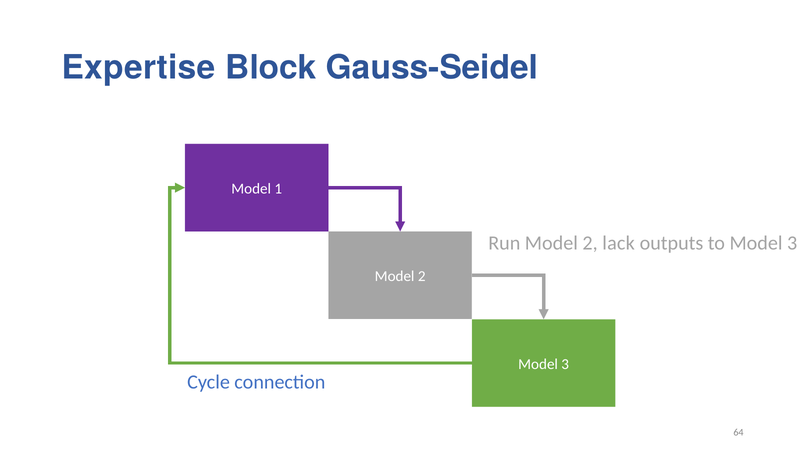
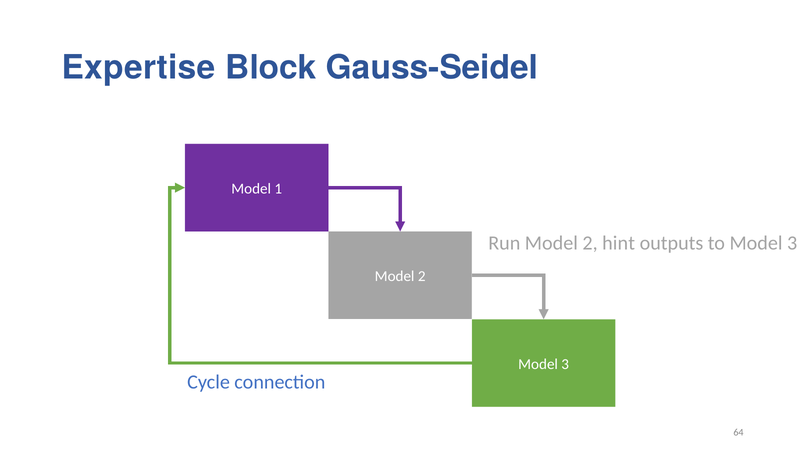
lack: lack -> hint (619, 243)
